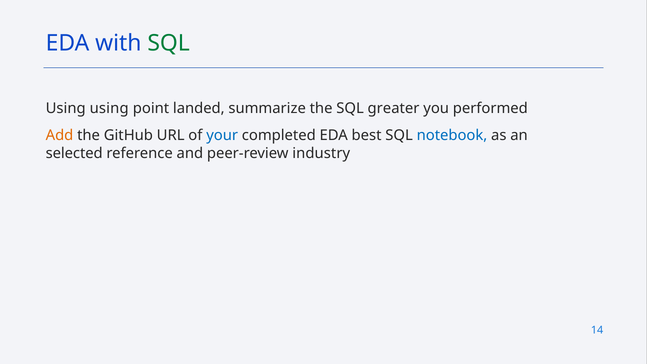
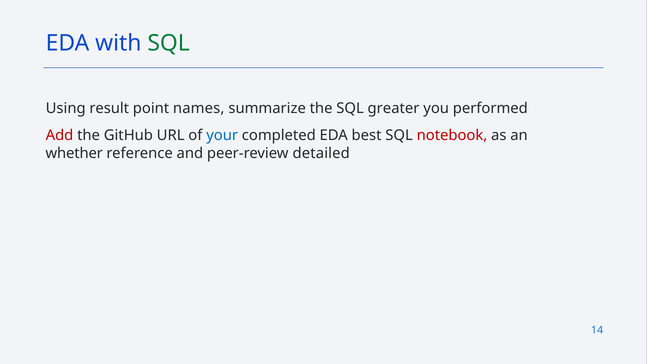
Using using: using -> result (109, 108)
landed: landed -> names (199, 108)
Add colour: orange -> red (60, 135)
notebook colour: blue -> red (452, 135)
selected: selected -> whether (74, 153)
industry: industry -> detailed (321, 153)
